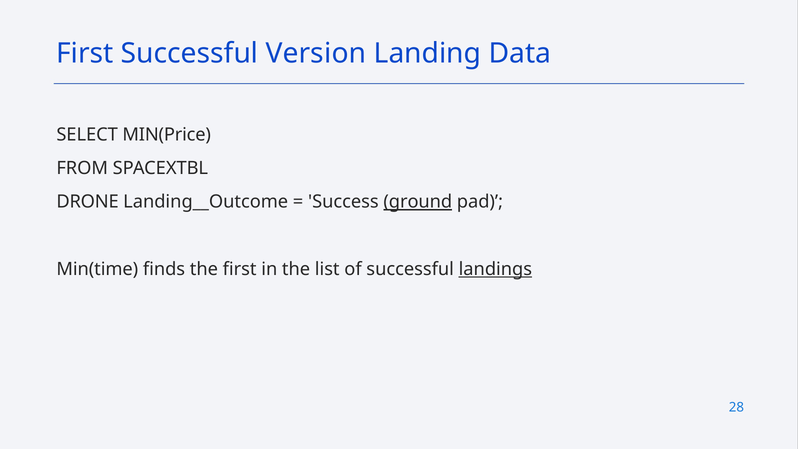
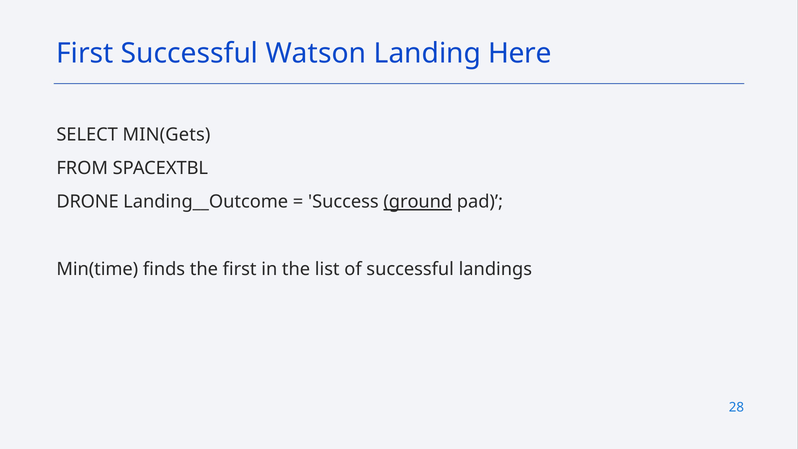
Version: Version -> Watson (316, 53)
Data: Data -> Here (520, 53)
MIN(Price: MIN(Price -> MIN(Gets (167, 135)
landings underline: present -> none (495, 269)
